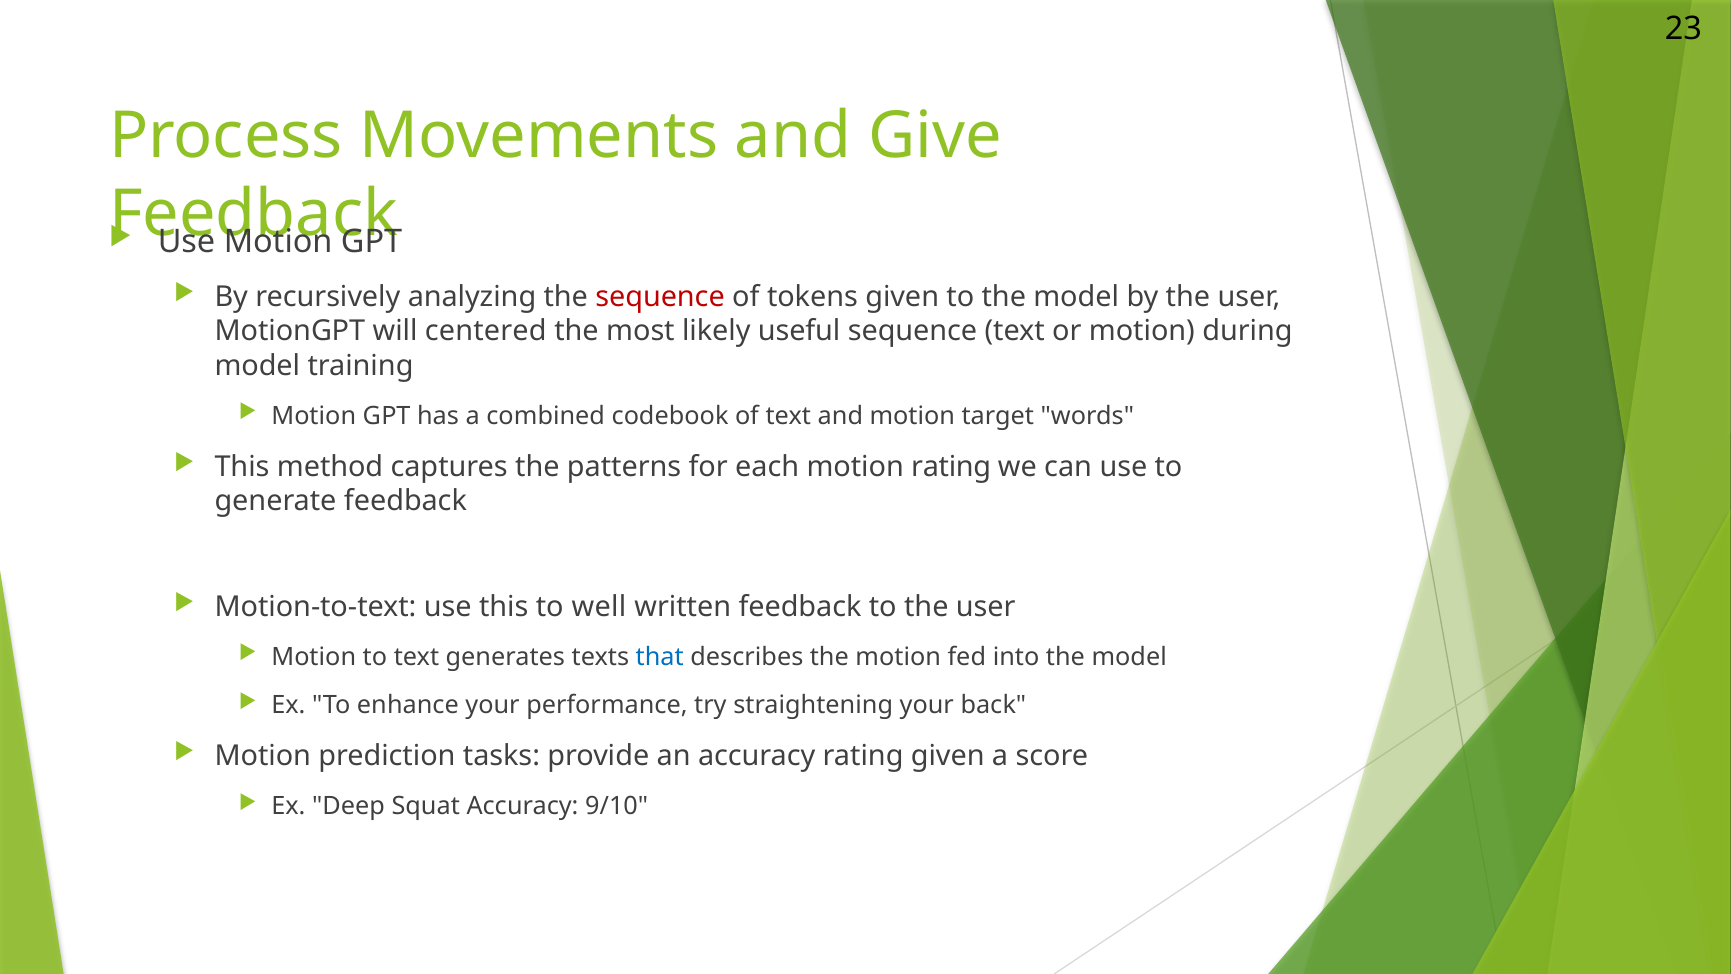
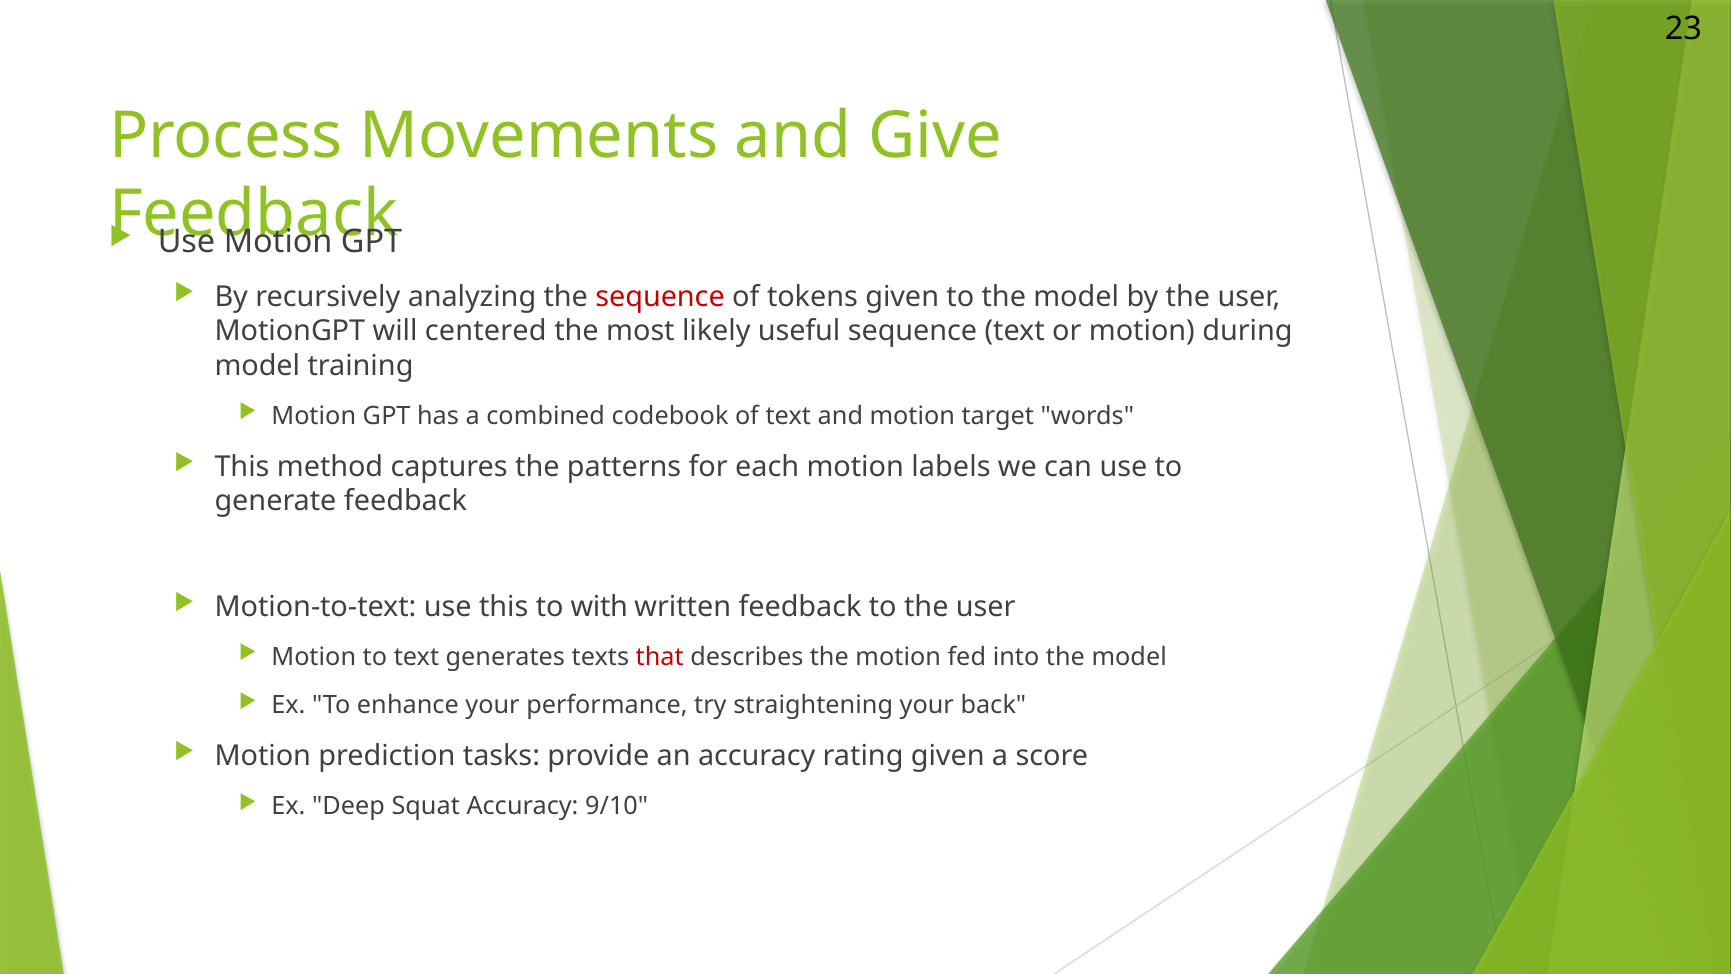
motion rating: rating -> labels (951, 467)
well: well -> with (599, 606)
that colour: blue -> red (660, 657)
